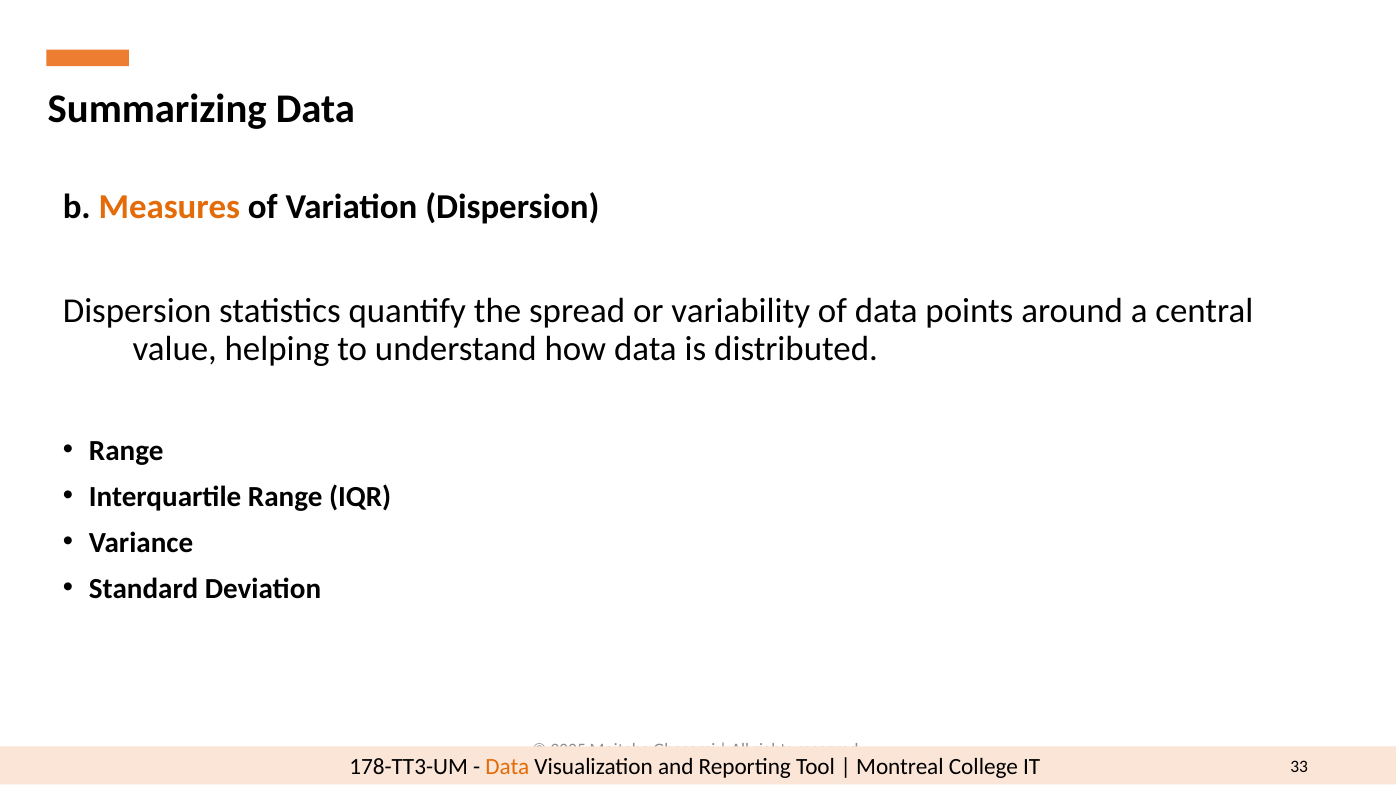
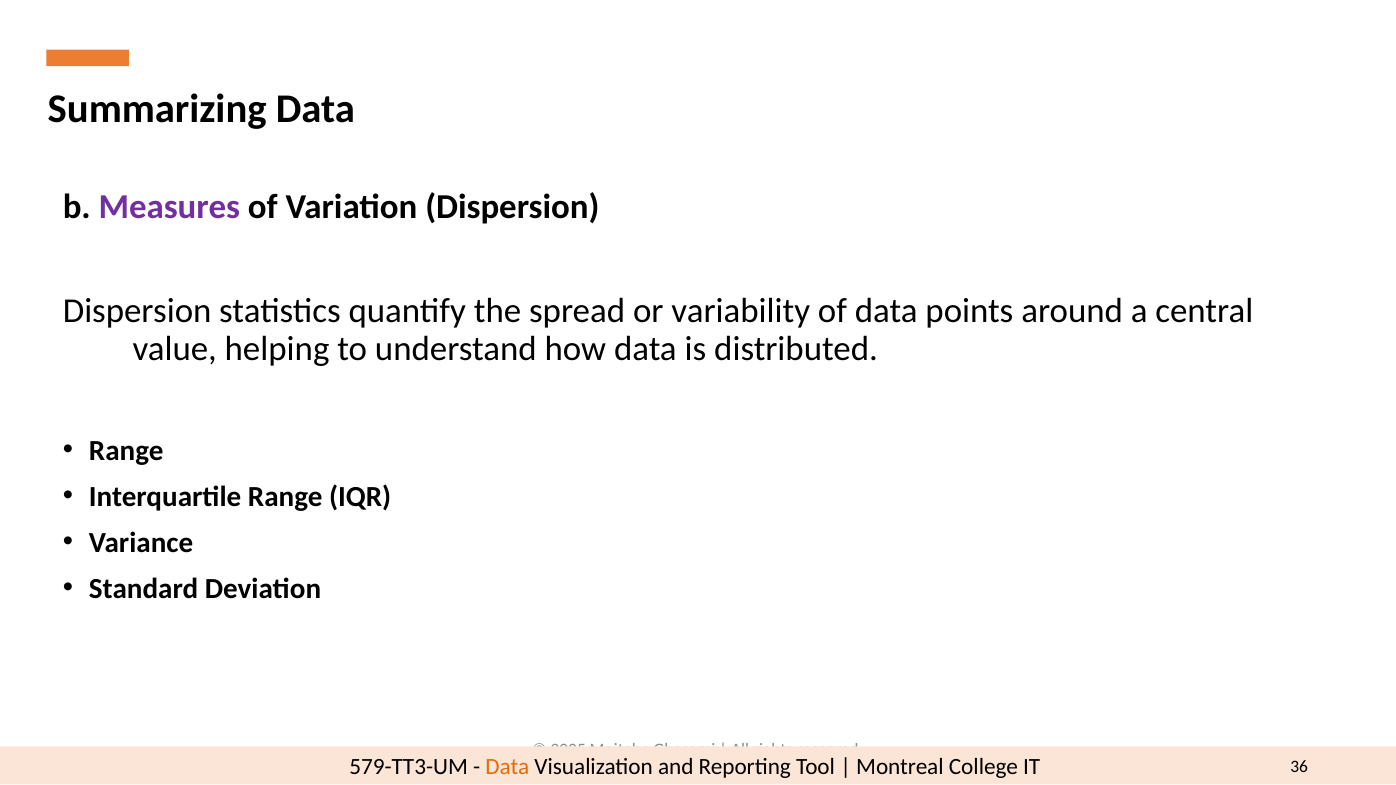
Measures colour: orange -> purple (169, 207)
178-TT3-UM: 178-TT3-UM -> 579-TT3-UM (409, 767)
33: 33 -> 36 (1299, 767)
